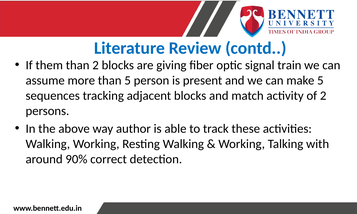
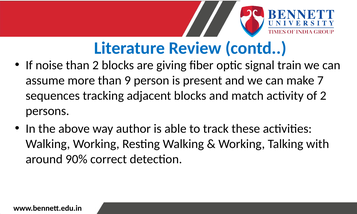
them: them -> noise (49, 65)
than 5: 5 -> 9 (128, 81)
make 5: 5 -> 7 (320, 81)
